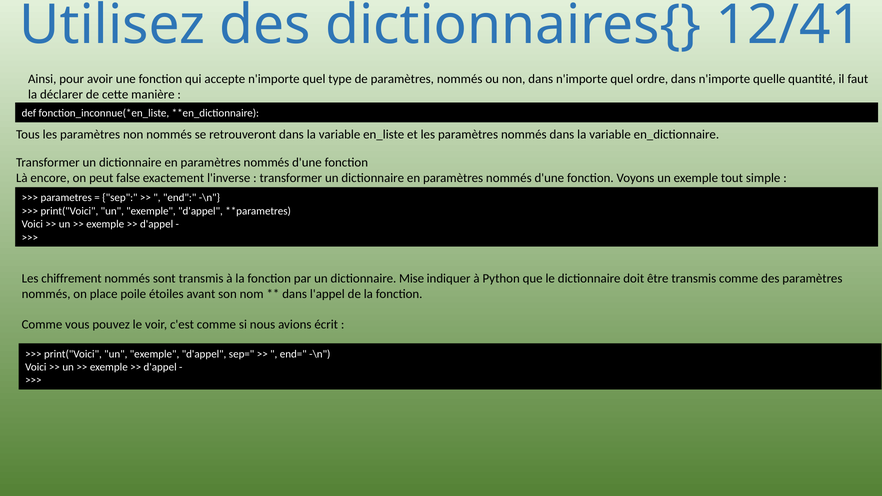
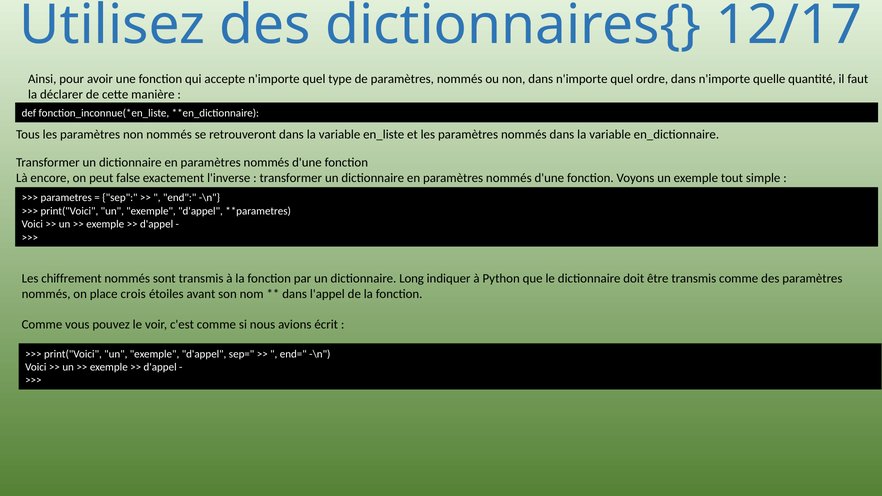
12/41: 12/41 -> 12/17 (789, 25)
Mise: Mise -> Long (412, 278)
poile: poile -> crois (133, 294)
